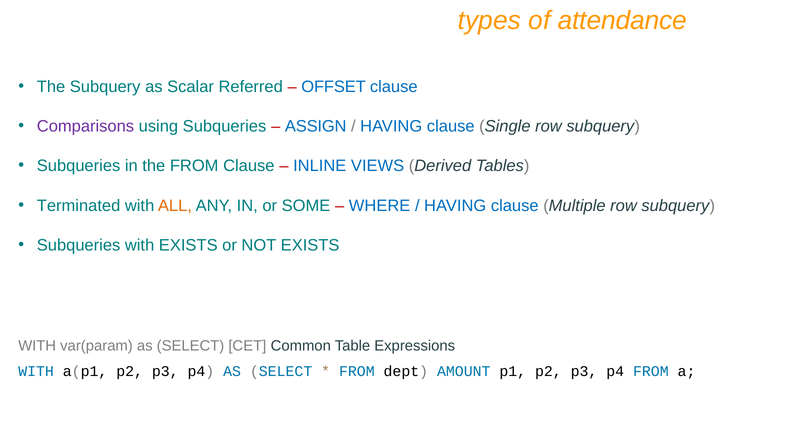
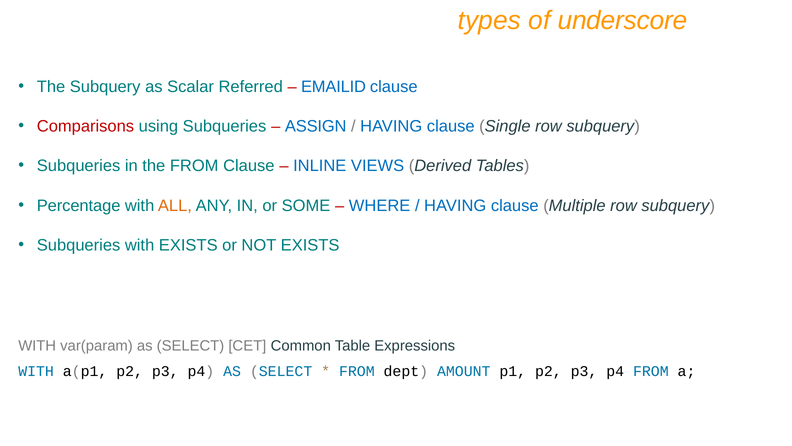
attendance: attendance -> underscore (622, 21)
OFFSET: OFFSET -> EMAILID (334, 87)
Comparisons colour: purple -> red (85, 126)
Terminated: Terminated -> Percentage (79, 205)
